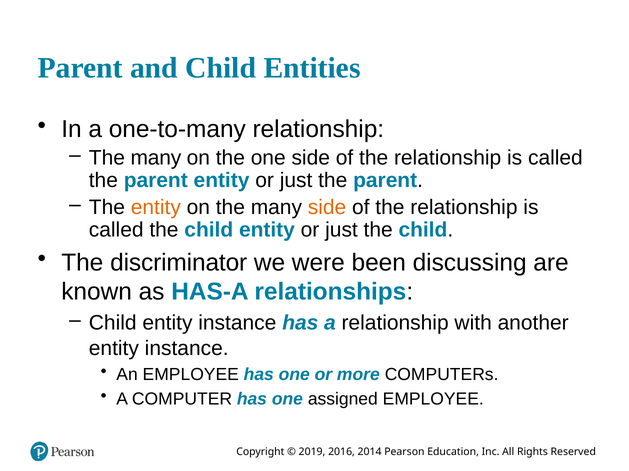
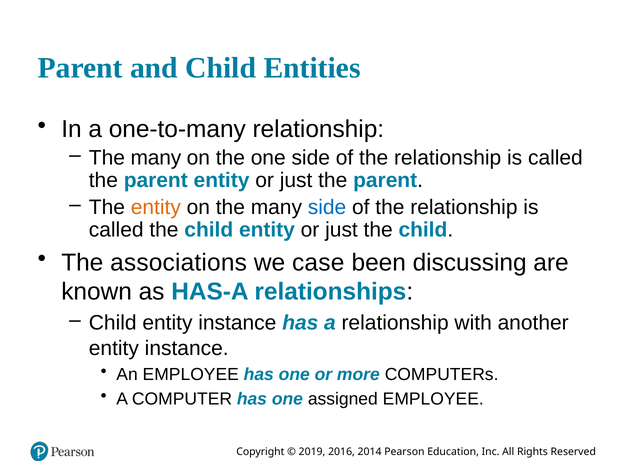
side colour: orange -> blue (327, 208)
discriminator: discriminator -> associations (179, 263)
were: were -> case (318, 263)
